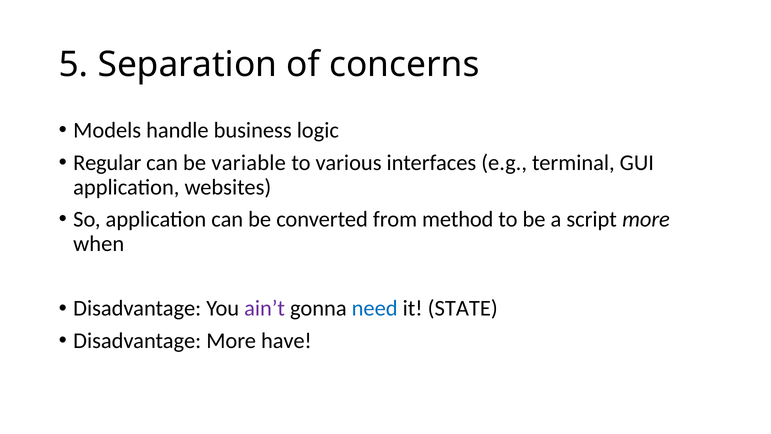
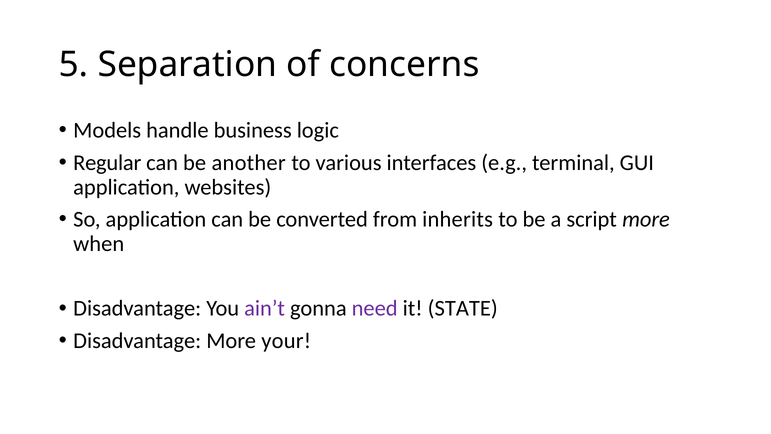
variable: variable -> another (249, 163)
method: method -> inherits (458, 219)
need colour: blue -> purple (375, 308)
have: have -> your (286, 341)
